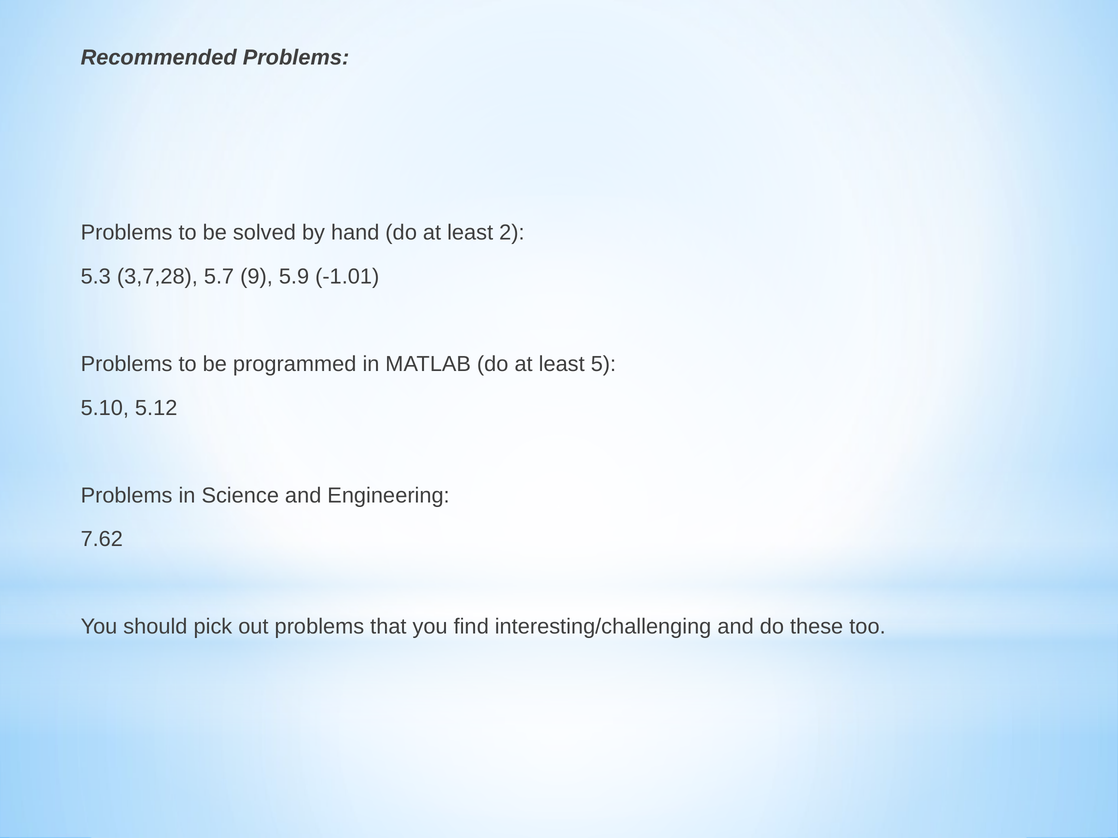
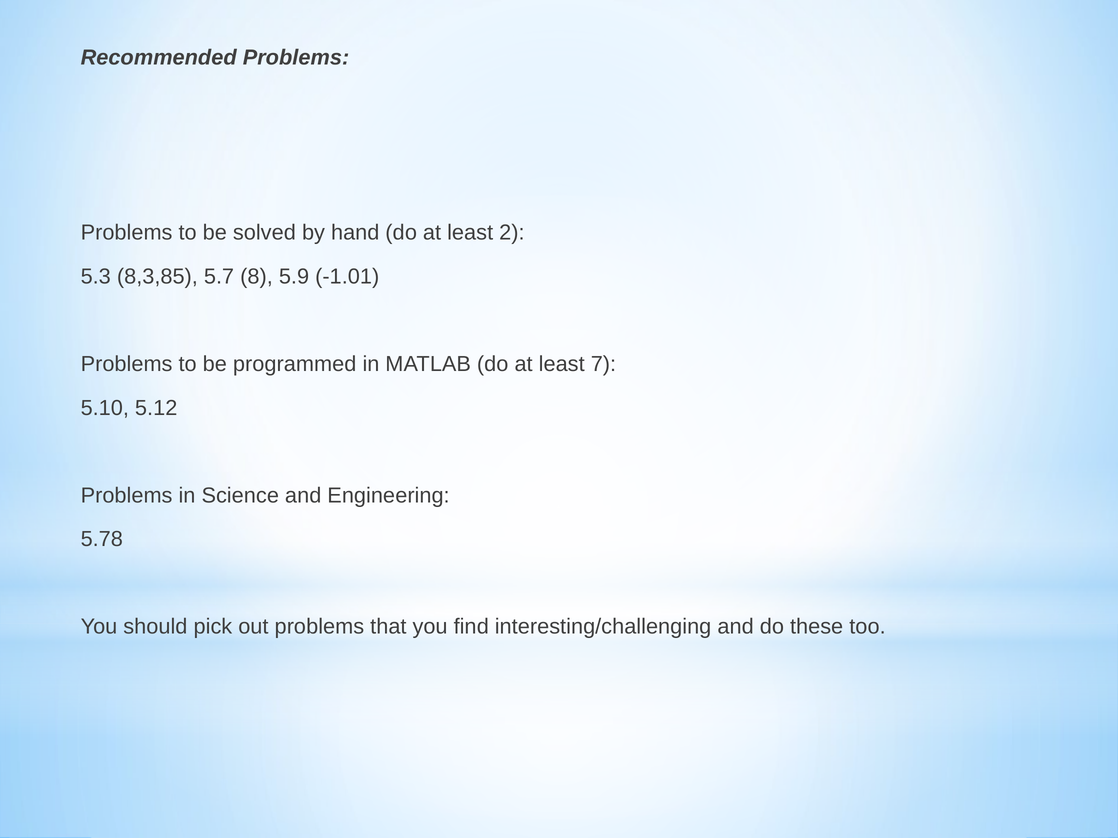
3,7,28: 3,7,28 -> 8,3,85 (157, 277)
9: 9 -> 8 (257, 277)
5: 5 -> 7 (603, 364)
7.62: 7.62 -> 5.78 (102, 540)
